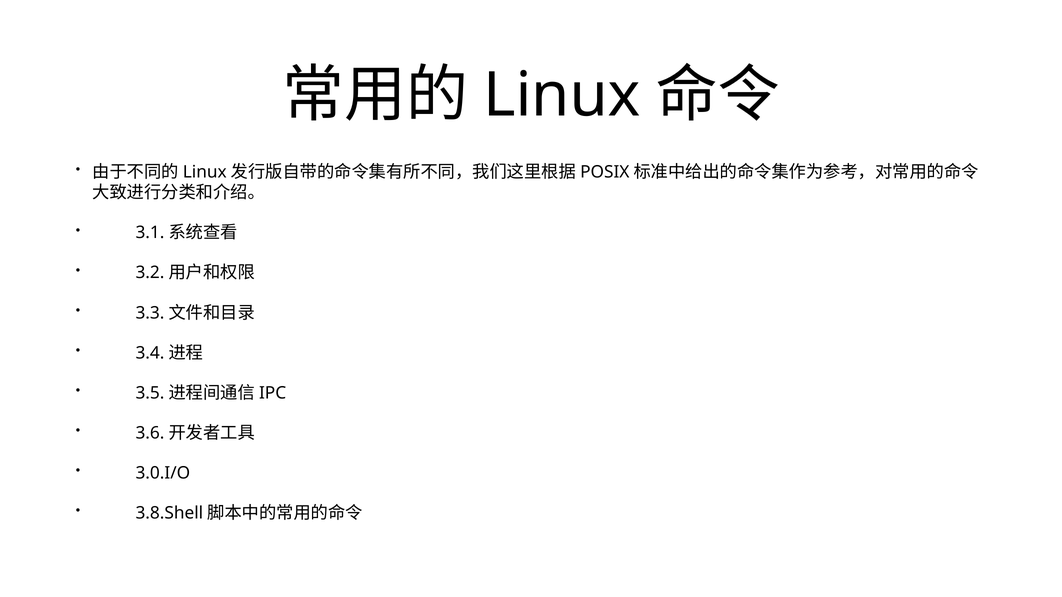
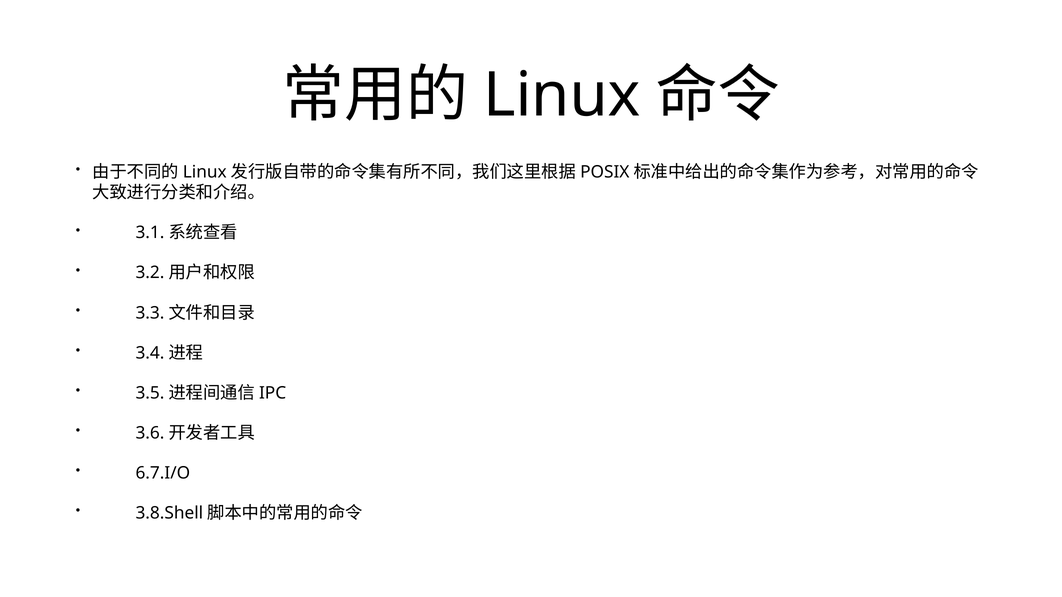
3.0.I/O: 3.0.I/O -> 6.7.I/O (163, 473)
